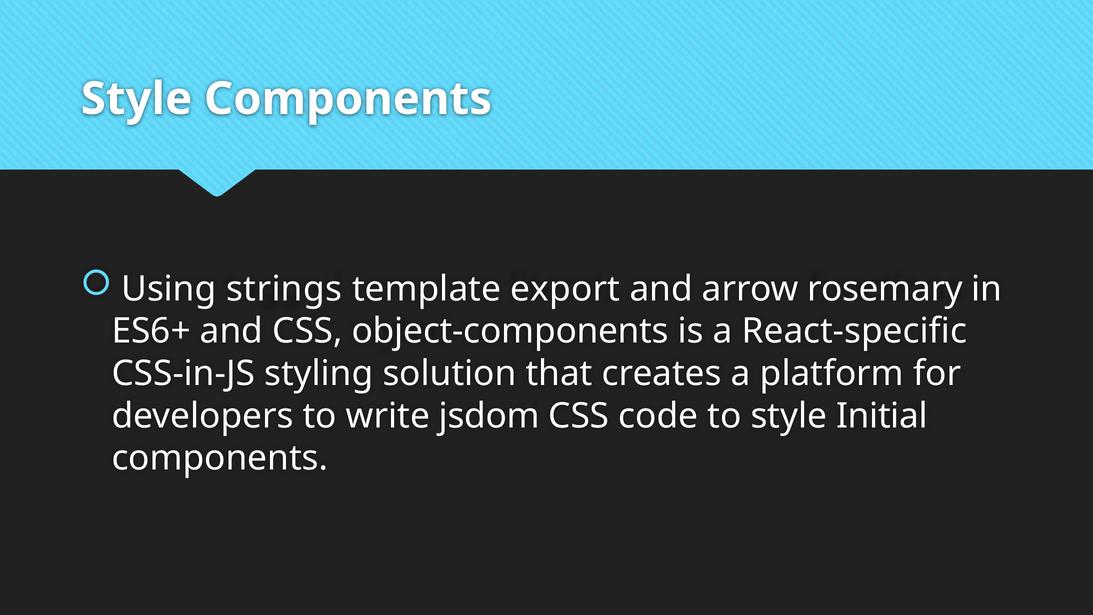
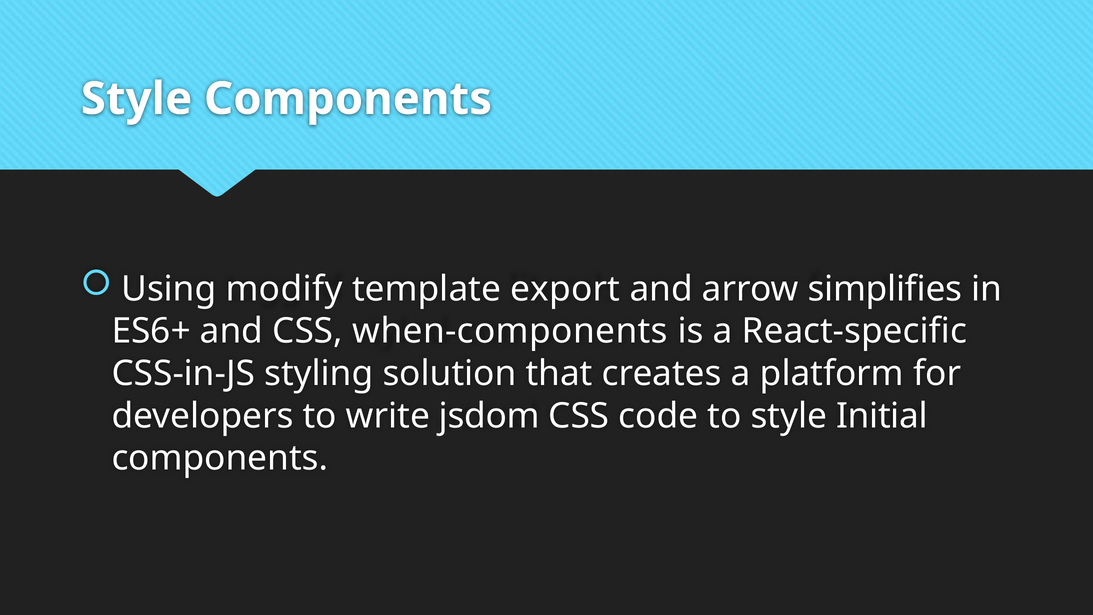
strings: strings -> modify (284, 289)
rosemary: rosemary -> simplifies (885, 289)
object-components: object-components -> when-components (510, 331)
